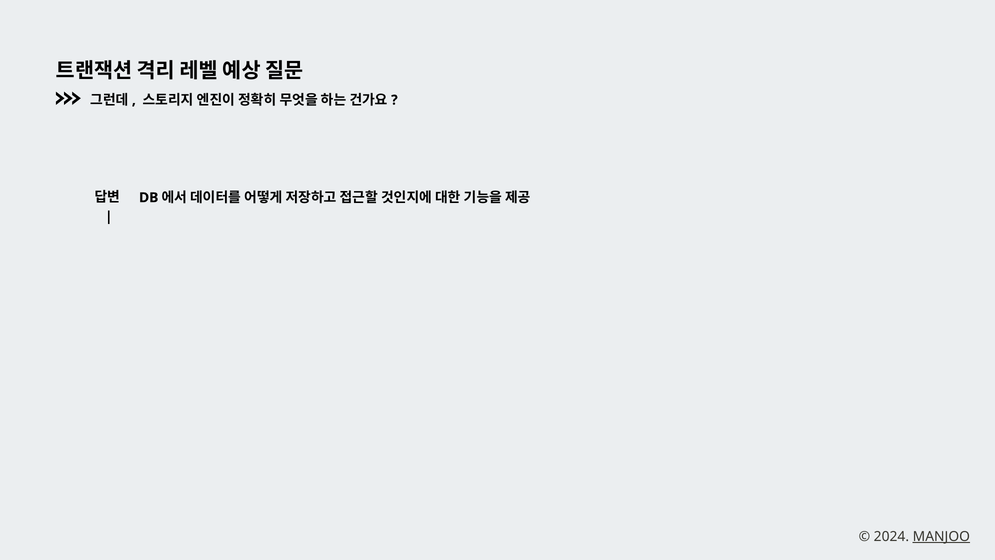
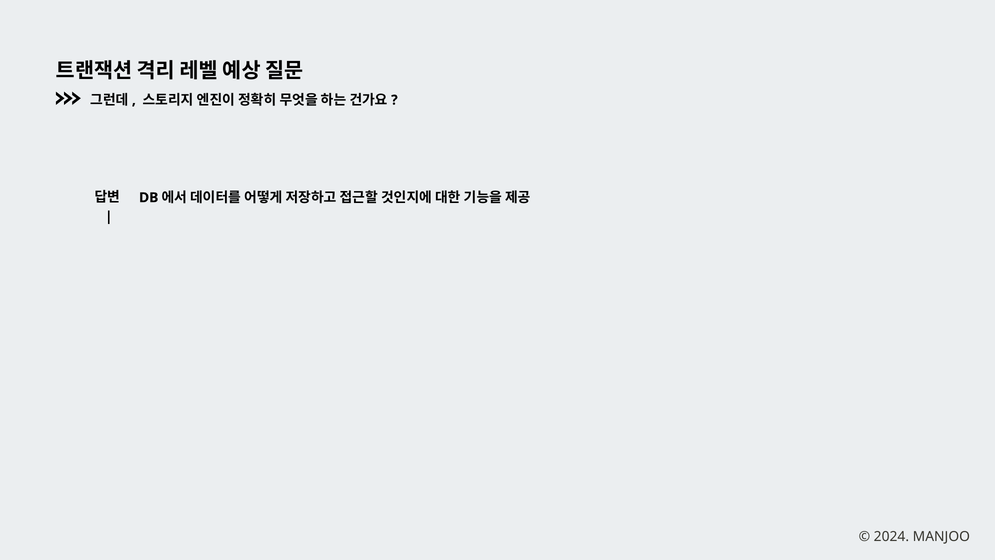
MANJOO underline: present -> none (941, 536)
